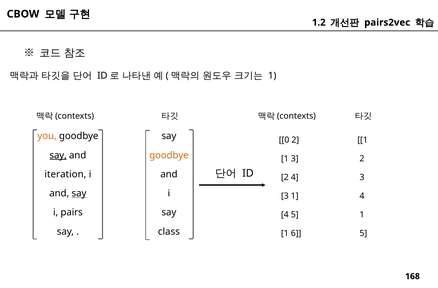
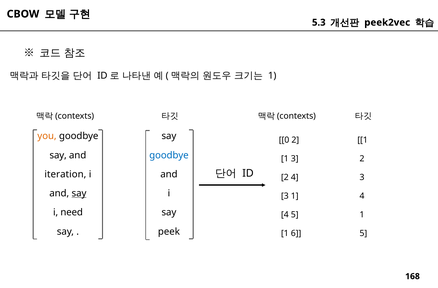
1.2: 1.2 -> 5.3 (319, 22)
pairs2vec: pairs2vec -> peek2vec (387, 22)
say underline: present -> none (58, 155)
goodbye colour: orange -> blue (169, 155)
pairs: pairs -> need (72, 212)
class: class -> peek (169, 231)
